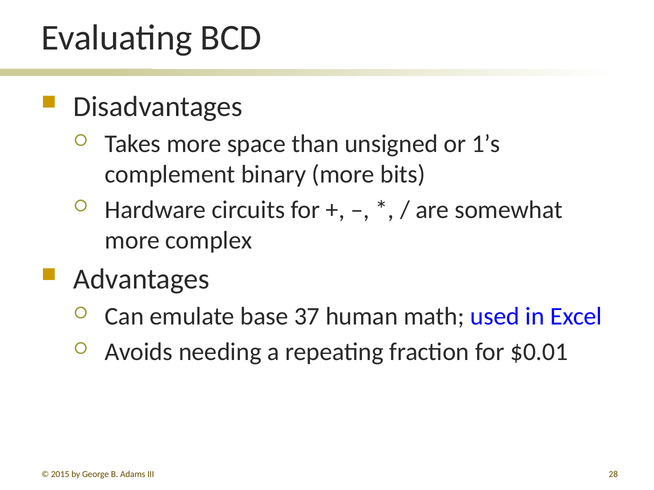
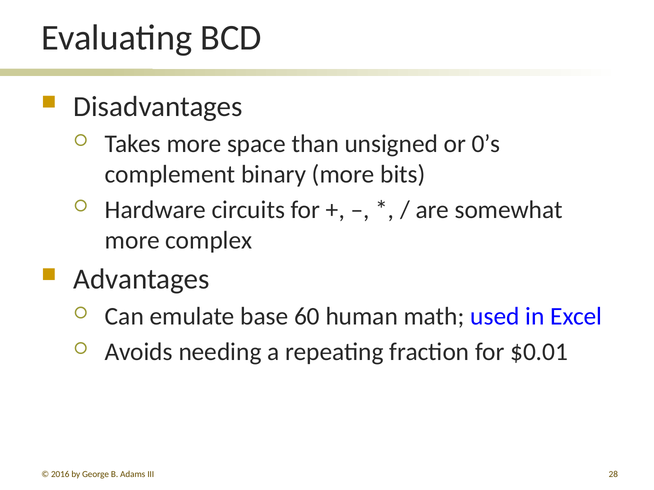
1’s: 1’s -> 0’s (486, 144)
37: 37 -> 60 (307, 317)
2015: 2015 -> 2016 (60, 475)
